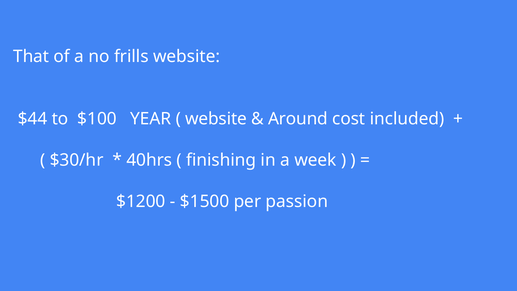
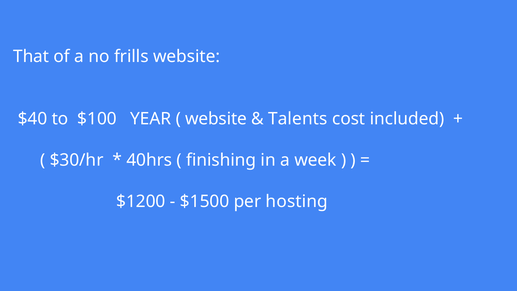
$44: $44 -> $40 (32, 119)
Around: Around -> Talents (298, 119)
passion: passion -> hosting (297, 201)
